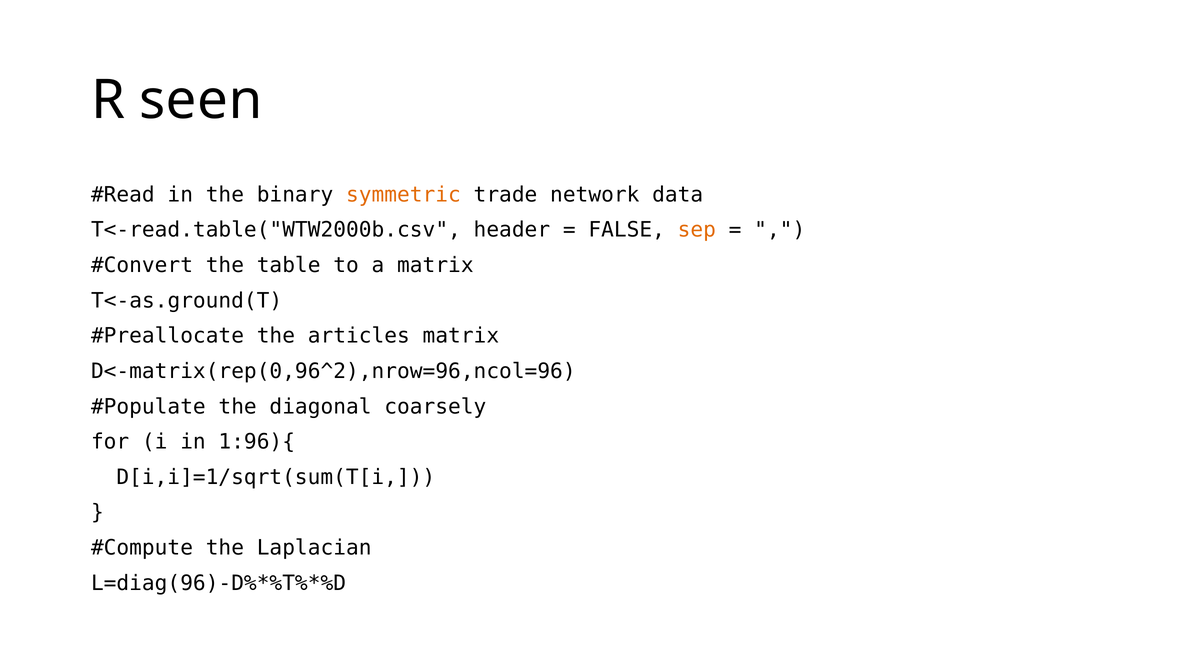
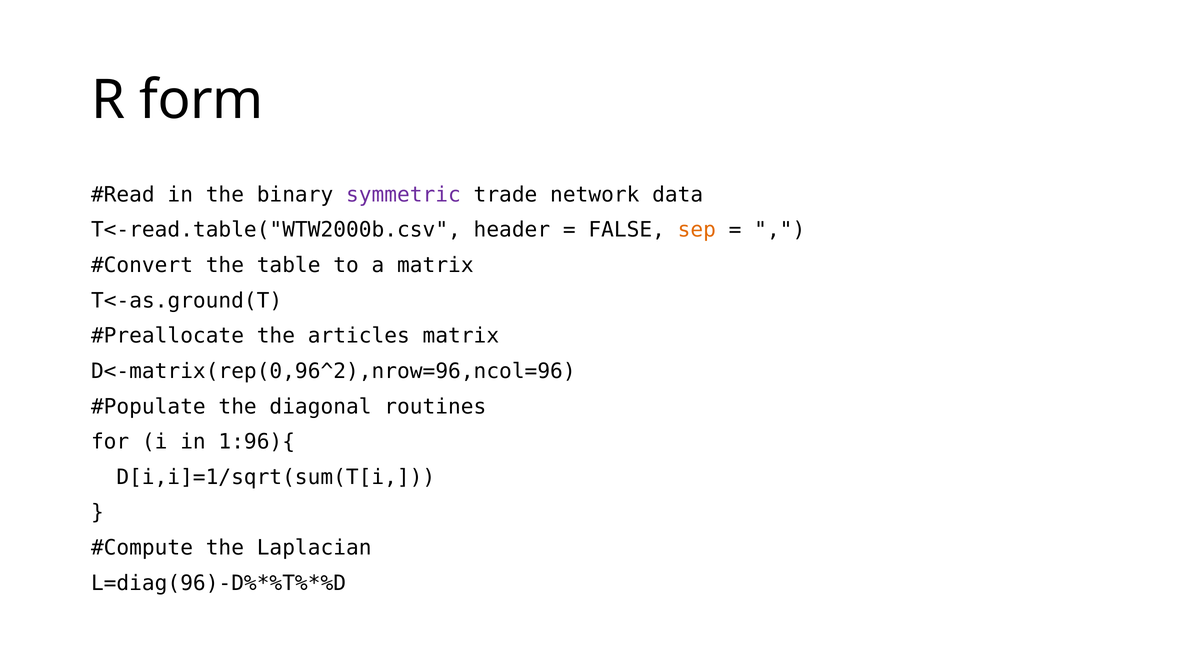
seen: seen -> form (201, 100)
symmetric colour: orange -> purple (403, 195)
coarsely: coarsely -> routines (435, 406)
